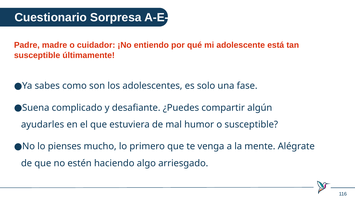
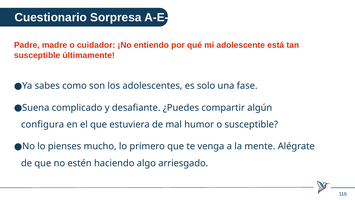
ayudarles: ayudarles -> configura (43, 124)
